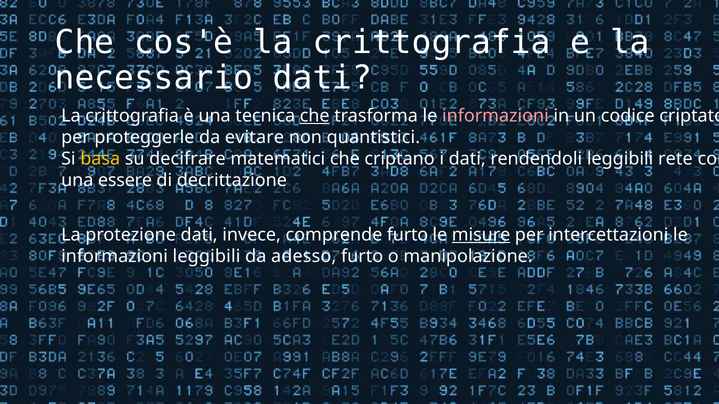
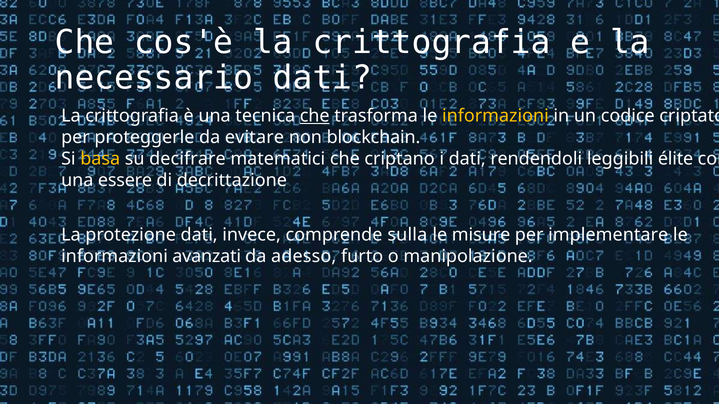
informazioni colour: pink -> yellow (495, 116)
quantistici: quantistici -> blockchain (374, 137)
rete: rete -> élite (676, 159)
comprende furto: furto -> sulla (407, 235)
misure underline: present -> none (481, 235)
intercettazioni: intercettazioni -> implementare (608, 235)
informazioni leggibili: leggibili -> avanzati (207, 256)
